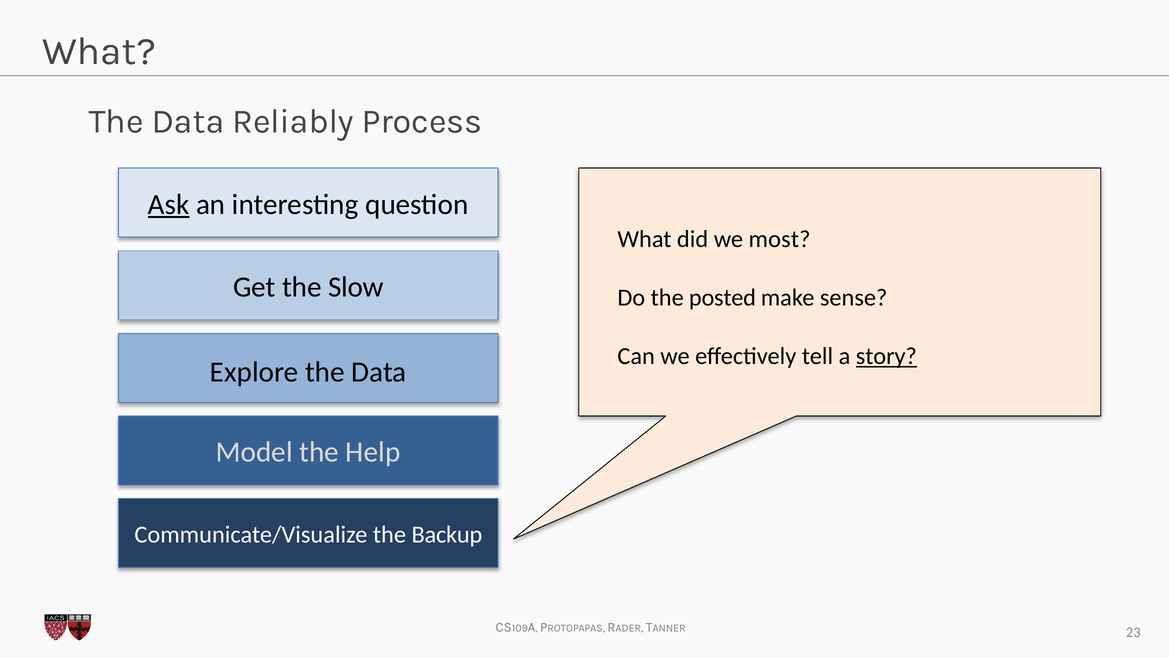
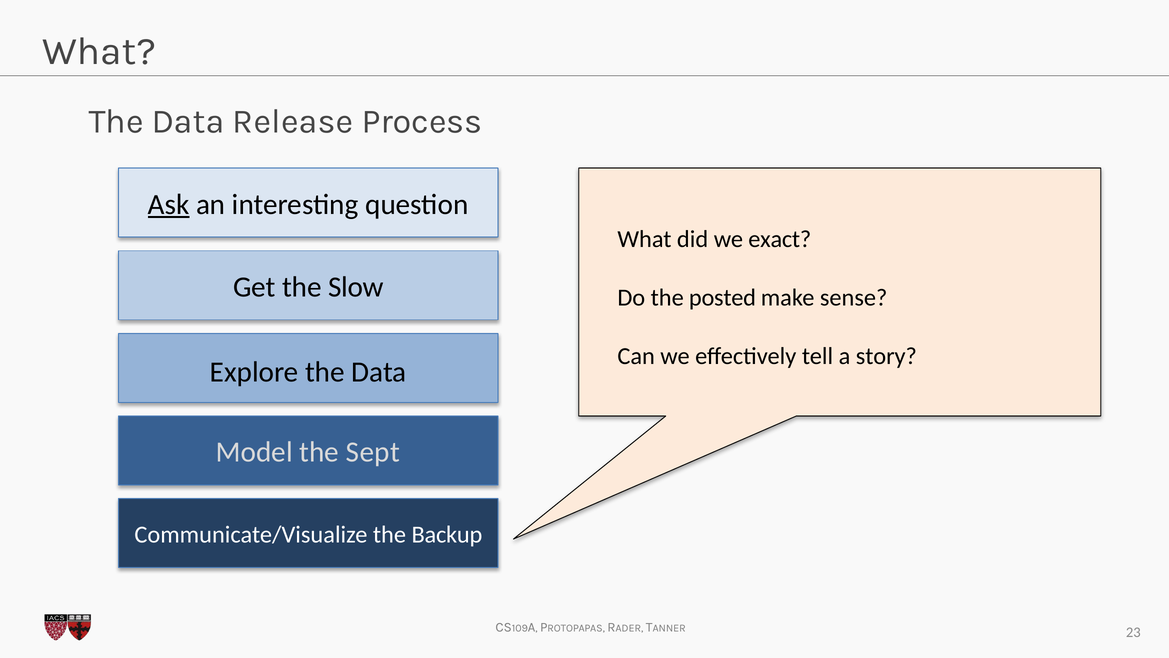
Reliably: Reliably -> Release (293, 121)
most: most -> exact (780, 239)
story underline: present -> none (886, 356)
Help: Help -> Sept (373, 452)
